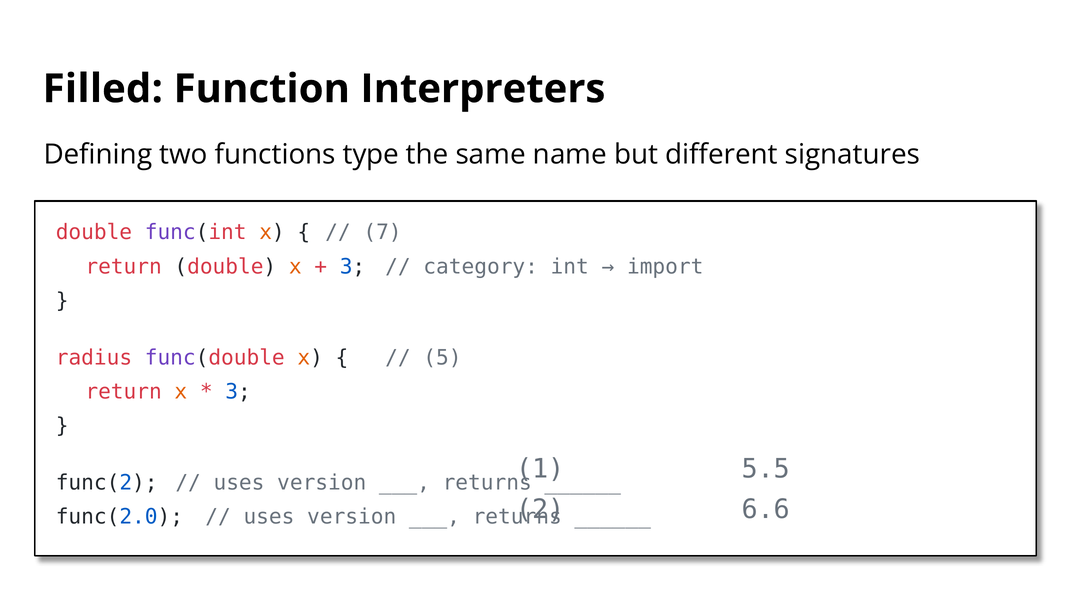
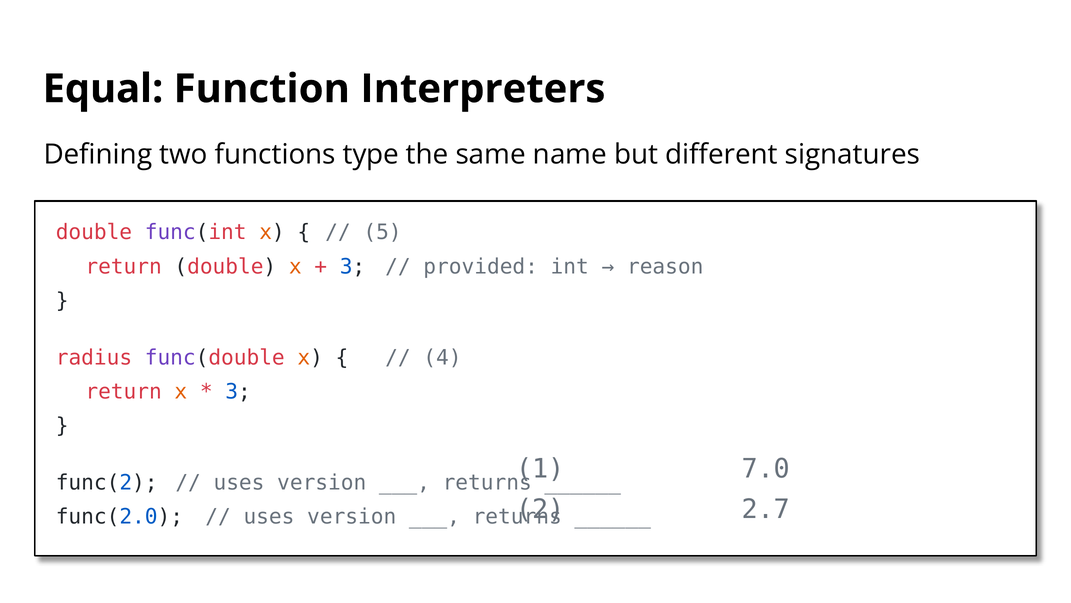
Filled: Filled -> Equal (103, 89)
7: 7 -> 5 (383, 232)
category: category -> provided (481, 266)
import: import -> reason (665, 266)
5: 5 -> 4 (442, 357)
5.5: 5.5 -> 7.0 (766, 469)
6.6: 6.6 -> 2.7 (766, 509)
